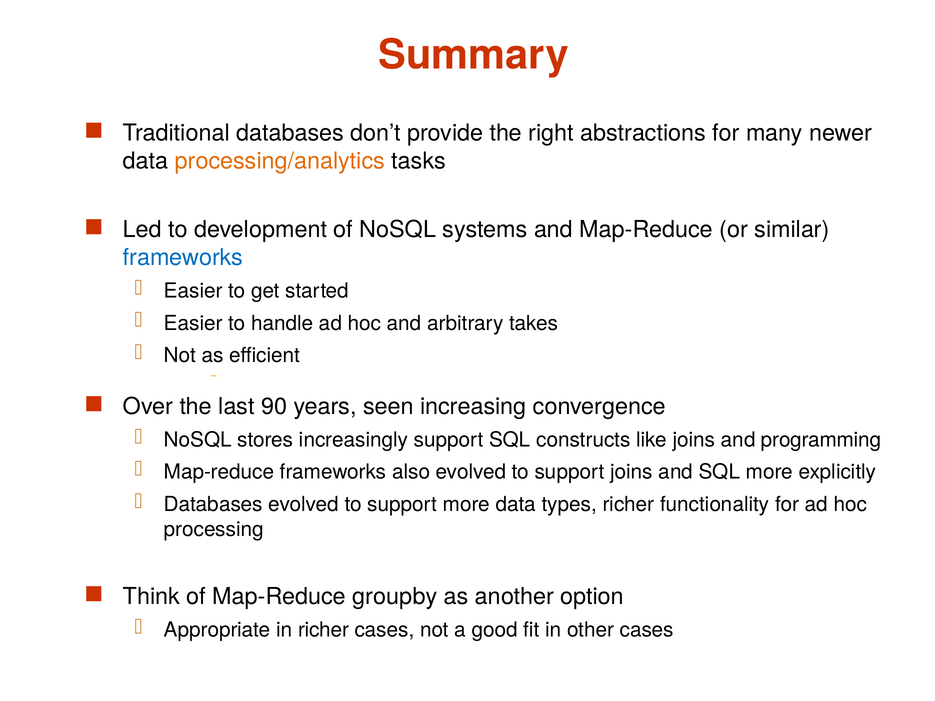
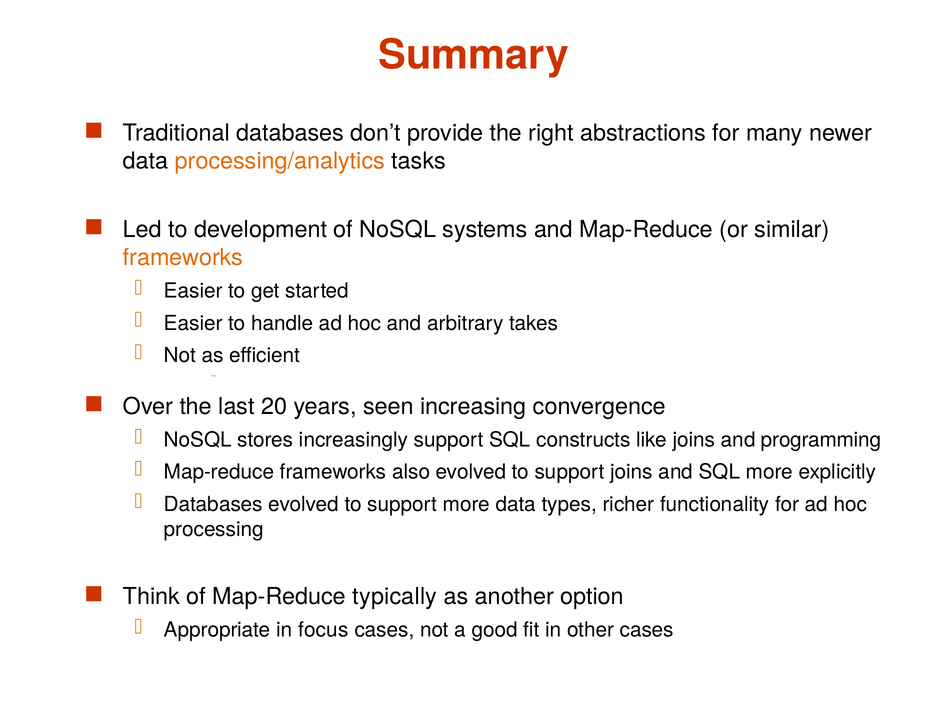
frameworks colour: blue -> orange (183, 258)
90: 90 -> 20 (274, 407)
groupby: groupby -> typically (395, 597)
in richer: richer -> focus (323, 630)
